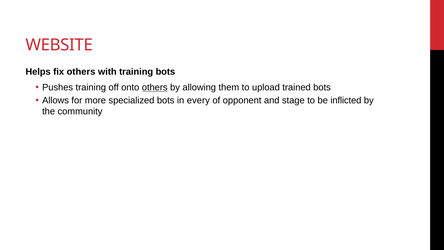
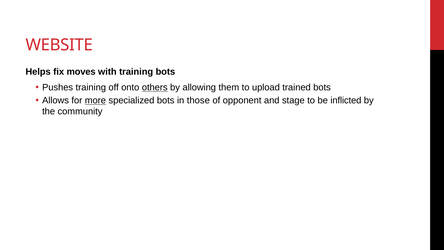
fix others: others -> moves (81, 72)
more underline: none -> present (95, 100)
every: every -> those (198, 100)
